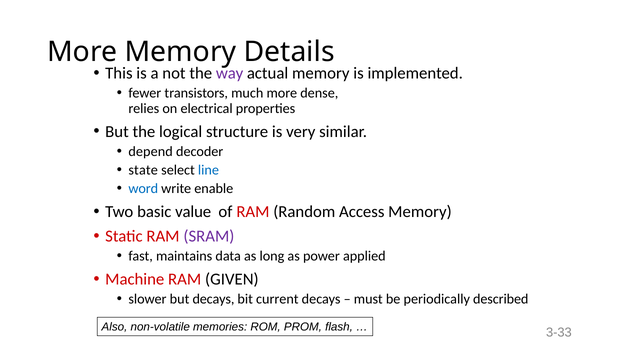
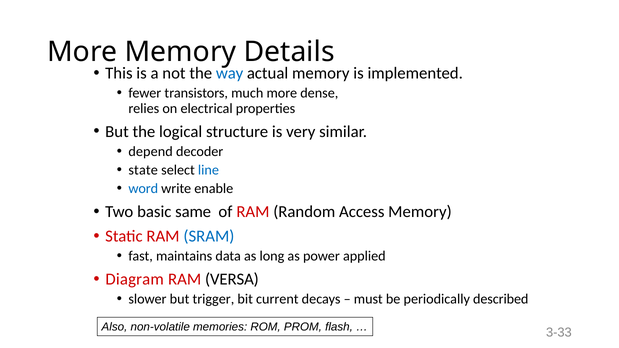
way colour: purple -> blue (230, 73)
value: value -> same (193, 212)
SRAM colour: purple -> blue (209, 236)
Machine: Machine -> Diagram (135, 279)
GIVEN: GIVEN -> VERSA (232, 279)
but decays: decays -> trigger (213, 299)
